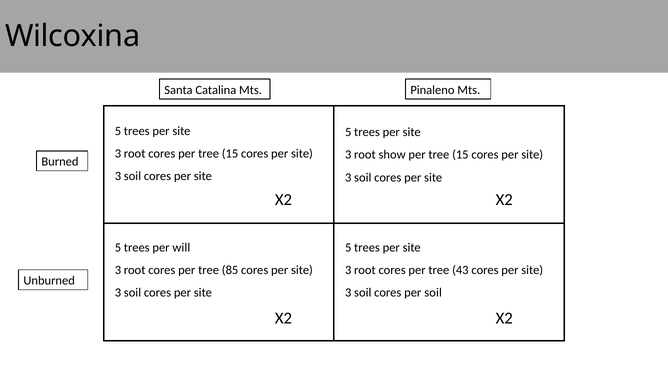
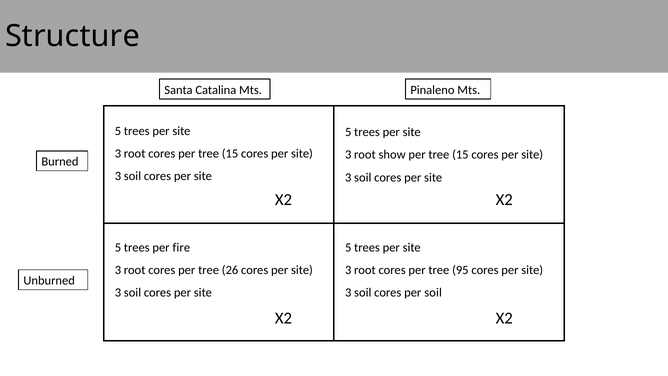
Wilcoxina: Wilcoxina -> Structure (72, 36)
will: will -> fire (181, 248)
85: 85 -> 26 (230, 270)
43: 43 -> 95 (460, 270)
